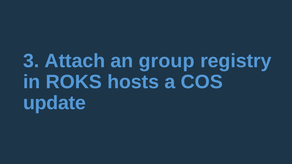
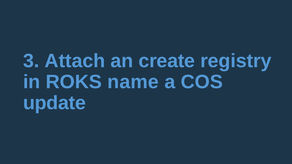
group: group -> create (167, 61)
hosts: hosts -> name (133, 82)
